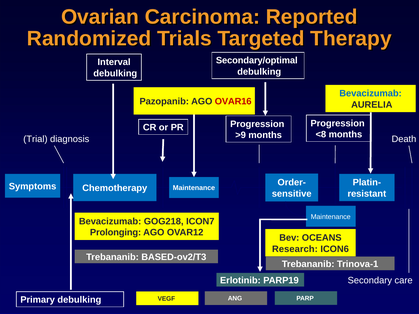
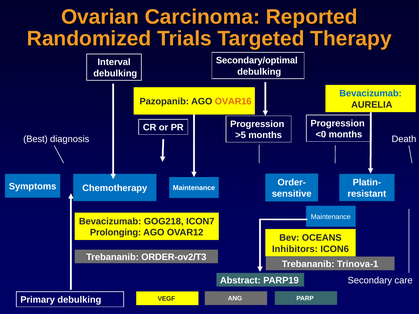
OVAR16 colour: red -> orange (233, 102)
<8: <8 -> <0 (321, 135)
>9: >9 -> >5 (241, 135)
Trial: Trial -> Best (35, 139)
Research: Research -> Inhibitors (295, 249)
BASED-ov2/T3: BASED-ov2/T3 -> ORDER-ov2/T3 (174, 257)
Erlotinib: Erlotinib -> Abstract (240, 281)
